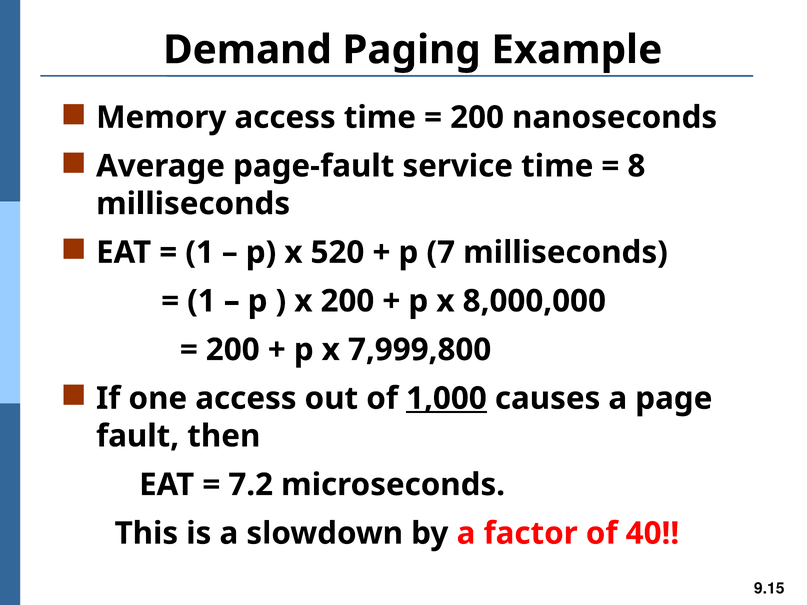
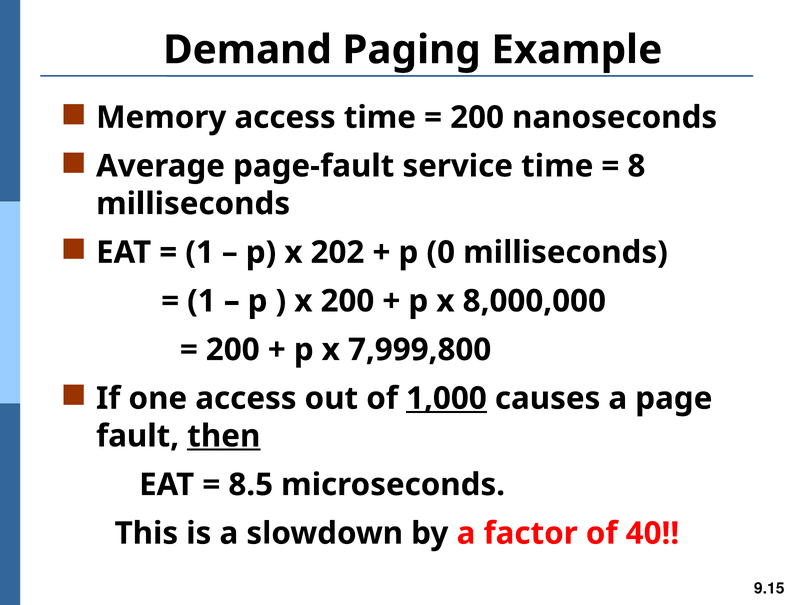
520: 520 -> 202 (337, 253)
7: 7 -> 0 (441, 253)
then underline: none -> present (224, 436)
7.2: 7.2 -> 8.5 (251, 485)
